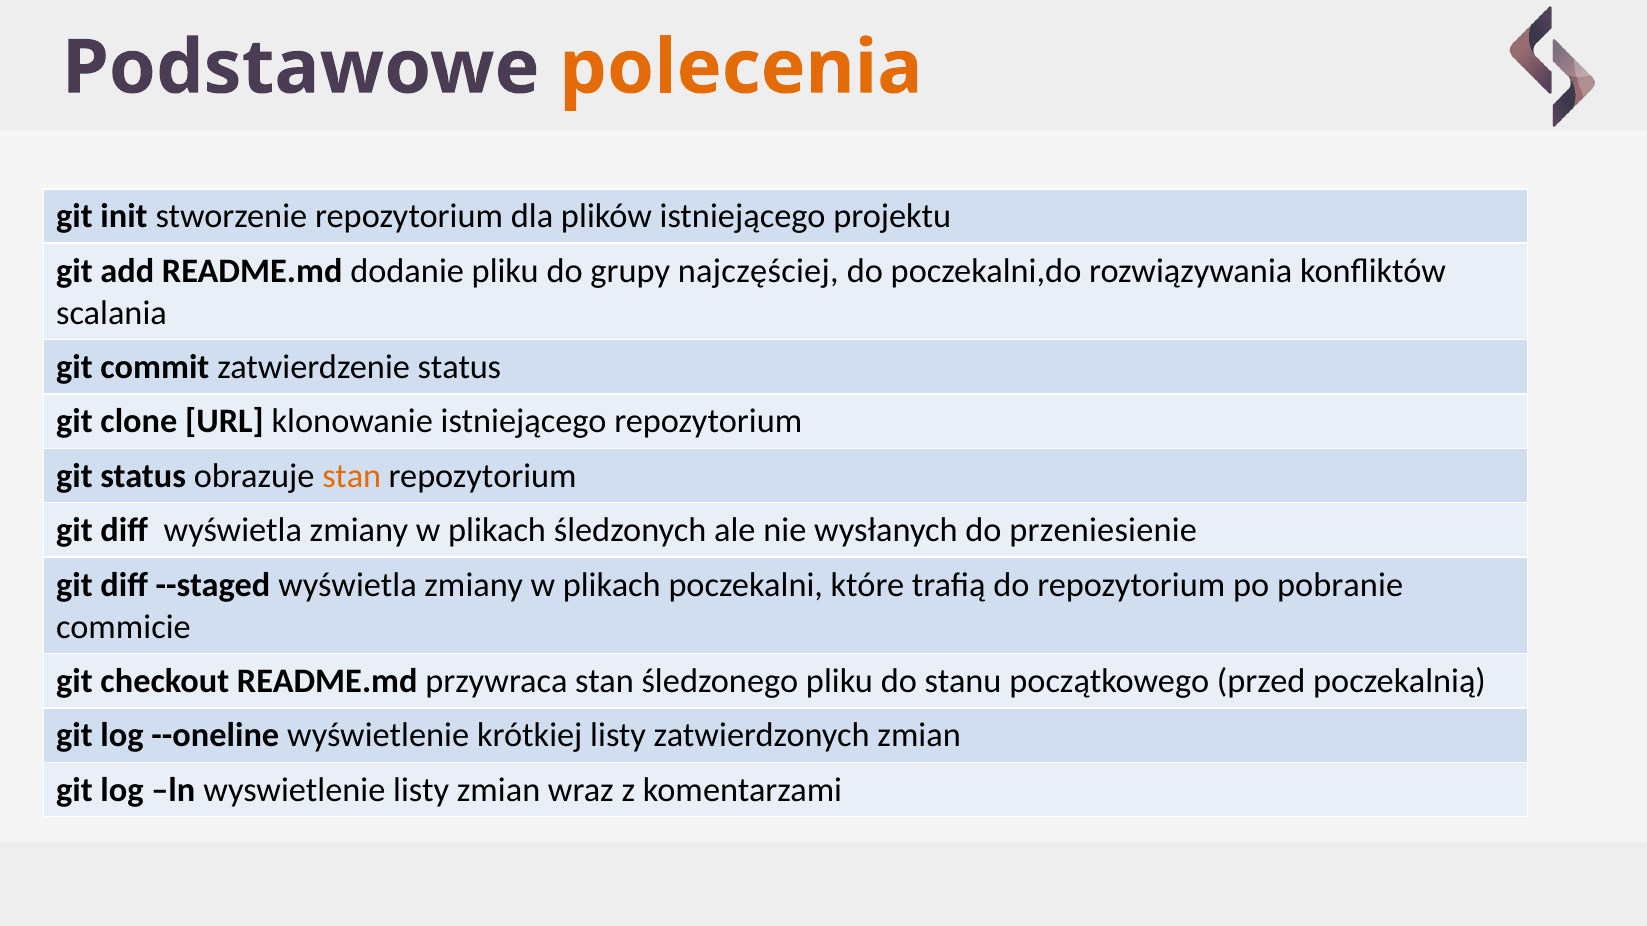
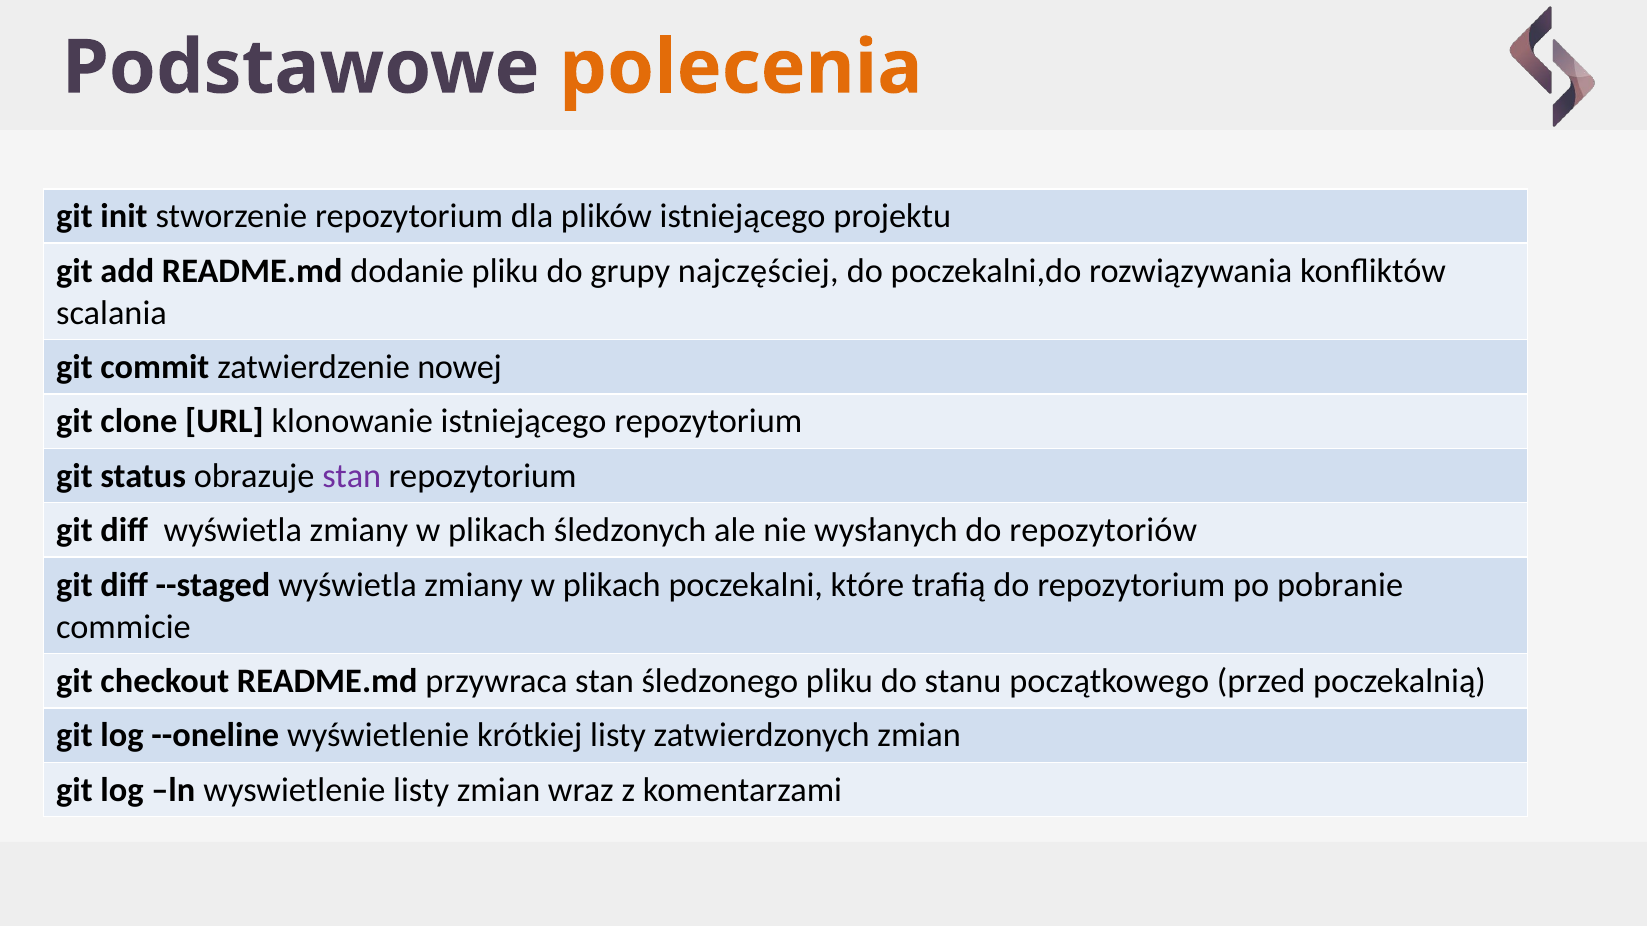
zatwierdzenie status: status -> nowej (460, 367)
stan colour: orange -> purple (352, 476)
przeniesienie: przeniesienie -> repozytoriów (1103, 531)
